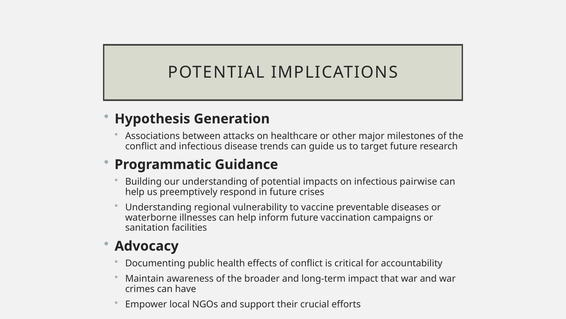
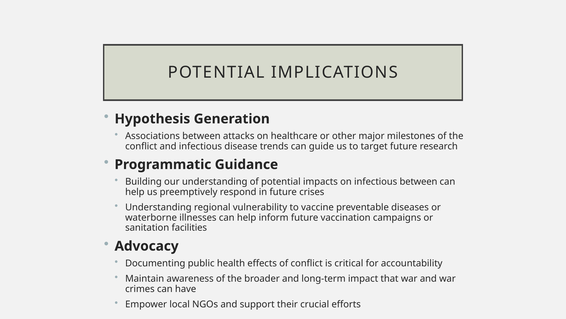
infectious pairwise: pairwise -> between (418, 181)
